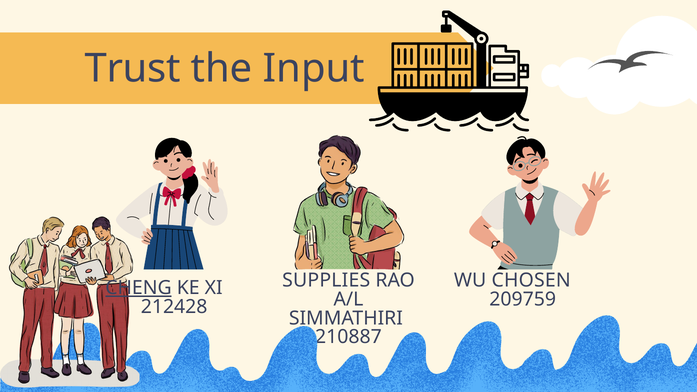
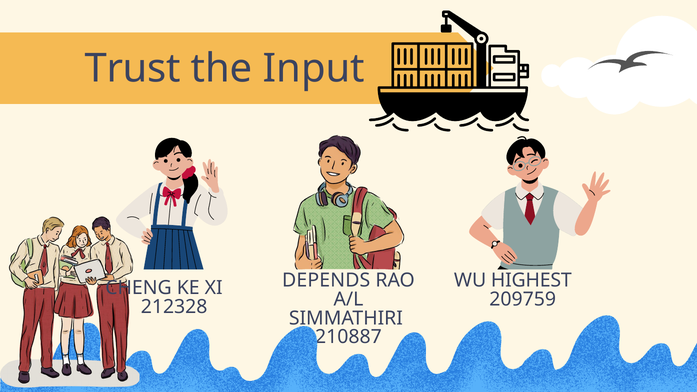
SUPPLIES: SUPPLIES -> DEPENDS (326, 281)
CHOSEN: CHOSEN -> HIGHEST (531, 281)
CHENG underline: present -> none (139, 288)
212428: 212428 -> 212328 (174, 307)
